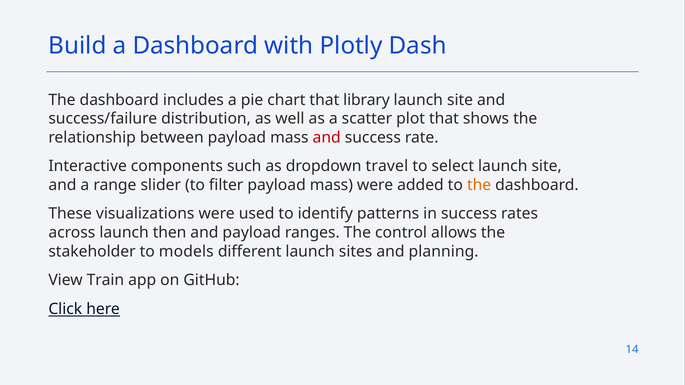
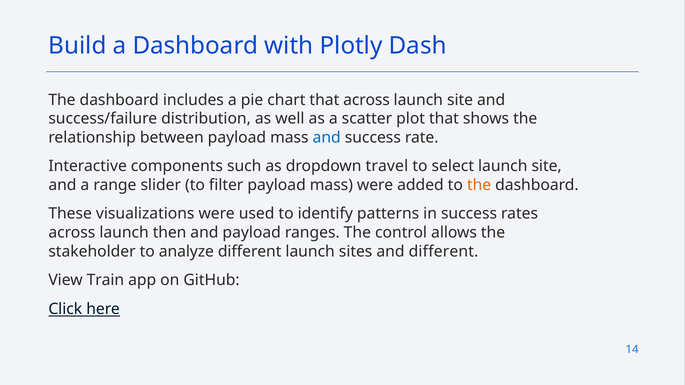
that library: library -> across (367, 100)
and colour: red -> blue (327, 138)
models: models -> analyze (186, 252)
and planning: planning -> different (444, 252)
